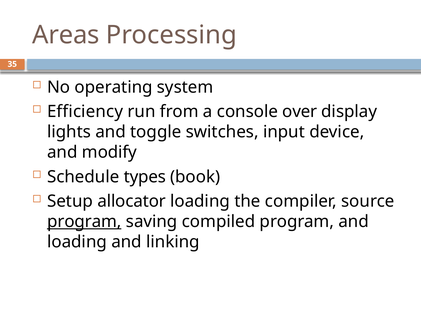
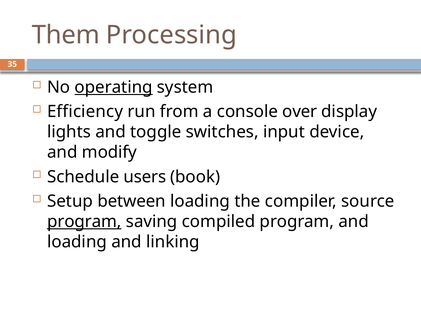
Areas: Areas -> Them (66, 35)
operating underline: none -> present (114, 87)
types: types -> users (145, 177)
allocator: allocator -> between (132, 201)
